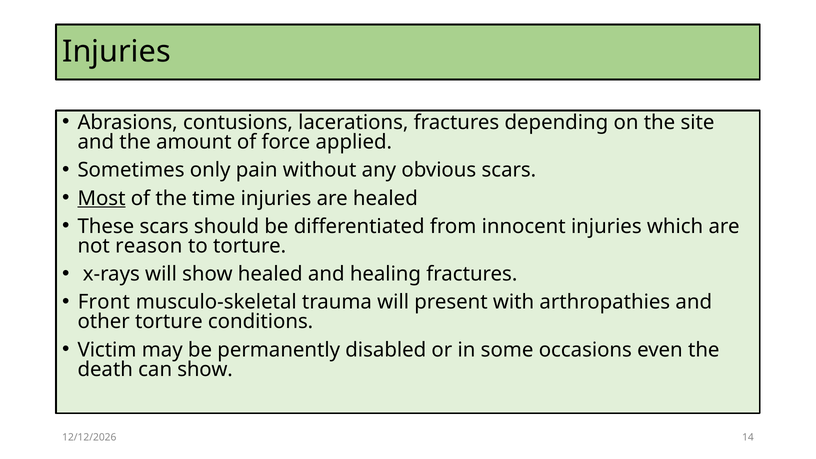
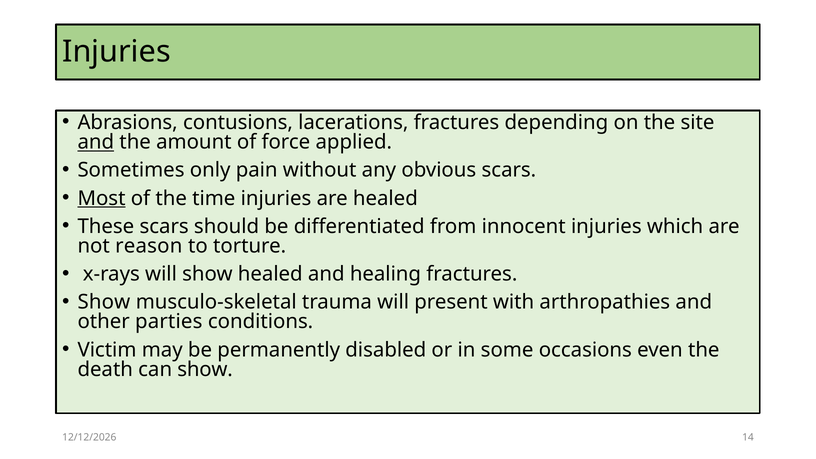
and underline: none -> present (96, 142)
Front: Front -> Show (104, 302)
other torture: torture -> parties (169, 322)
